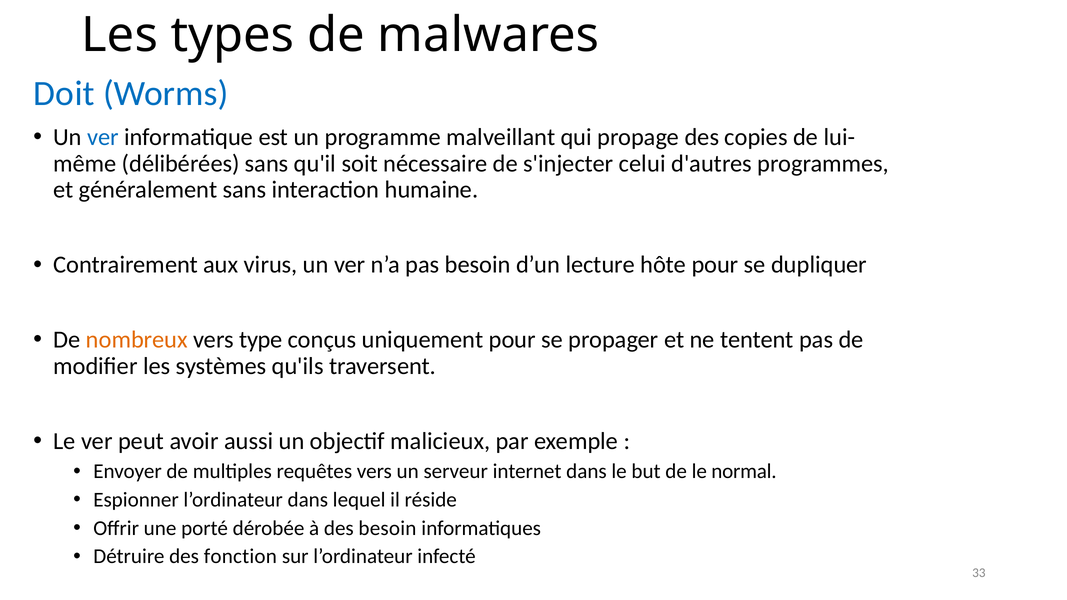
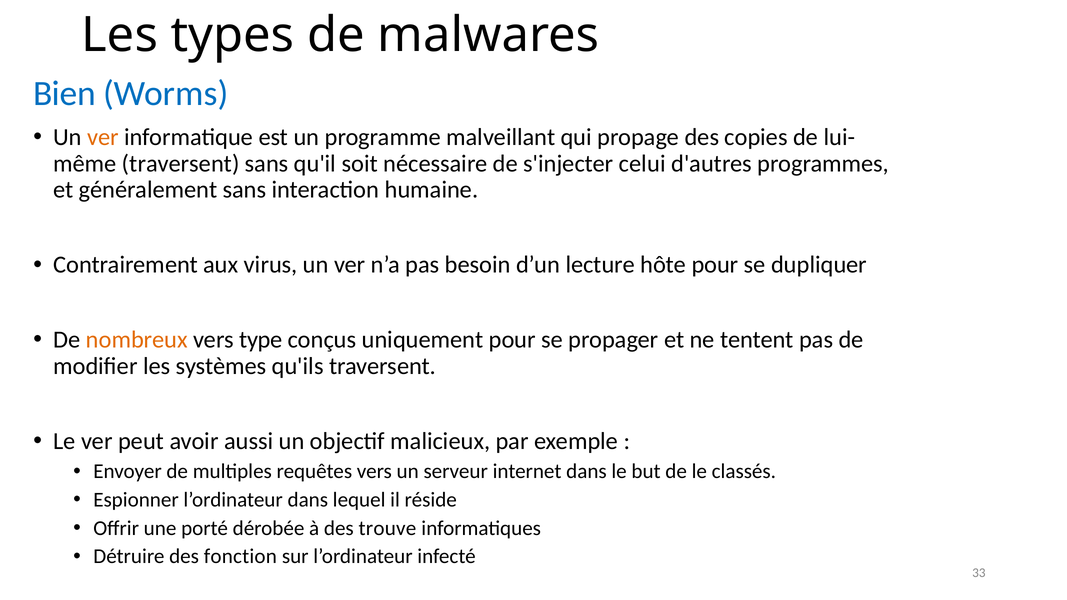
Doit: Doit -> Bien (64, 94)
ver colour: blue -> orange (103, 137)
délibérées: délibérées -> traversent (181, 164)
normal: normal -> classés (744, 472)
des besoin: besoin -> trouve (387, 528)
